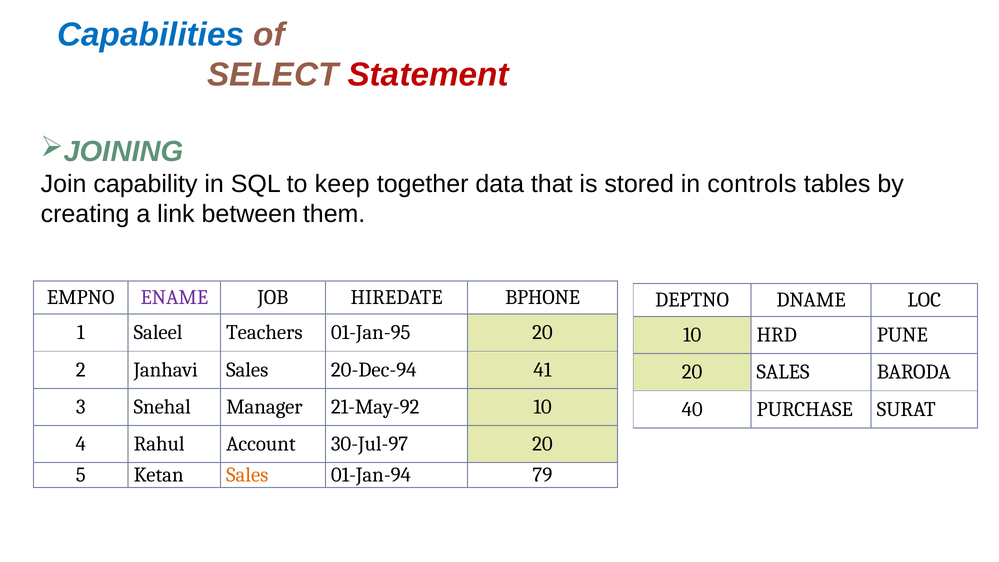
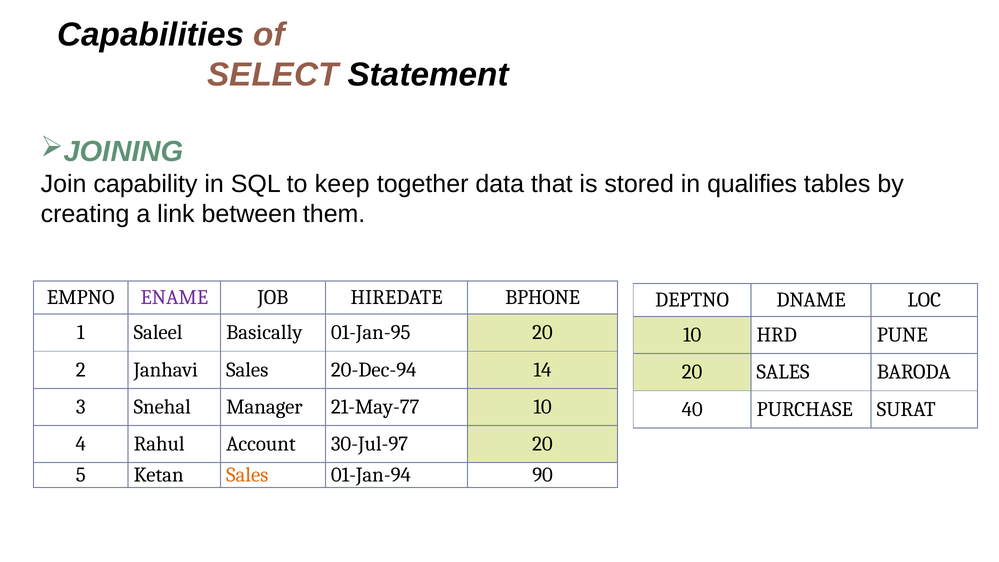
Capabilities colour: blue -> black (151, 35)
Statement colour: red -> black (428, 75)
controls: controls -> qualifies (752, 184)
Teachers: Teachers -> Basically (264, 332)
41: 41 -> 14 (542, 370)
21-May-92: 21-May-92 -> 21-May-77 (375, 407)
79: 79 -> 90 (543, 475)
